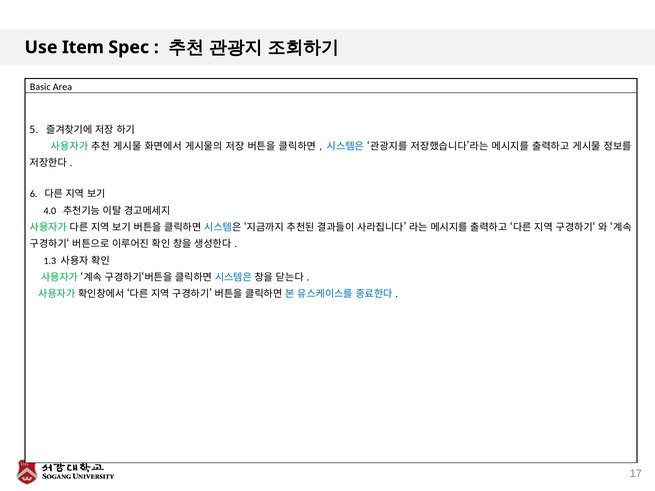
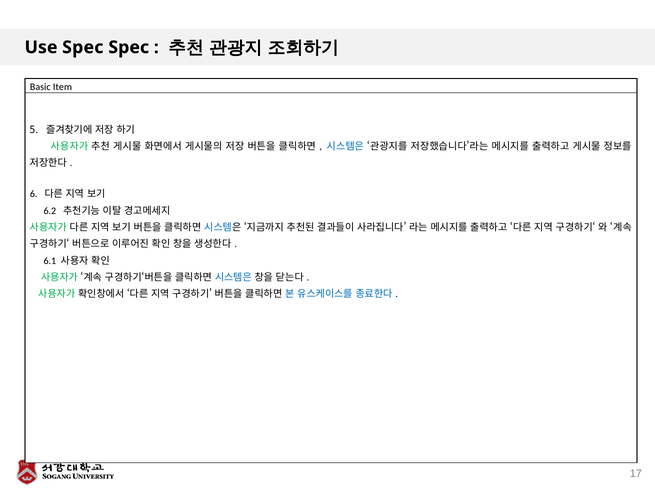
Use Item: Item -> Spec (83, 47)
Area: Area -> Item (62, 87)
4.0: 4.0 -> 6.2 (50, 211)
1.3: 1.3 -> 6.1 (50, 261)
